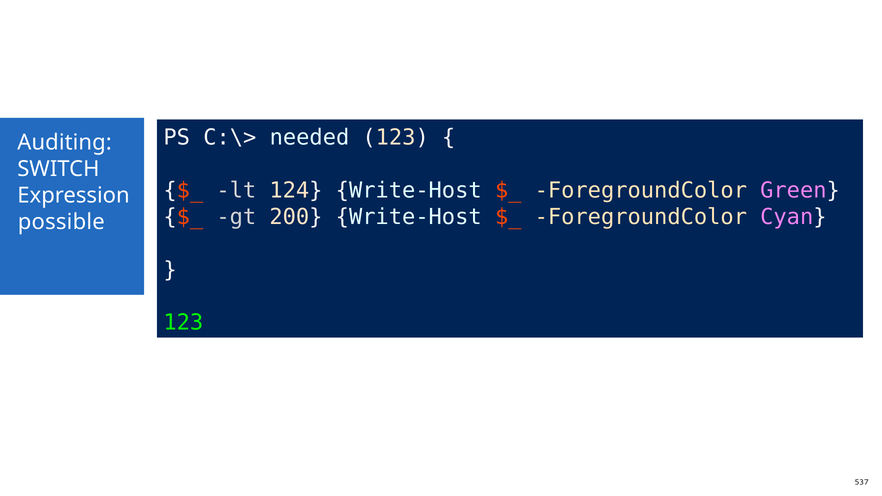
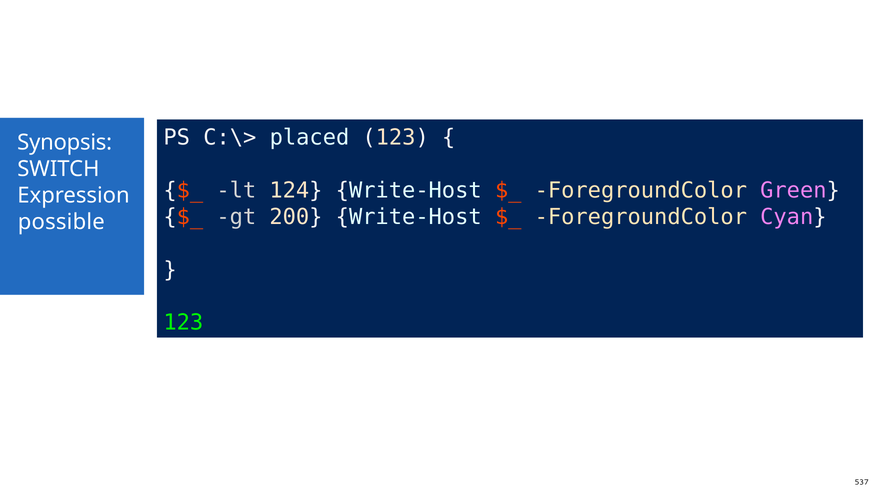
needed: needed -> placed (309, 137)
Auditing: Auditing -> Synopsis (65, 143)
